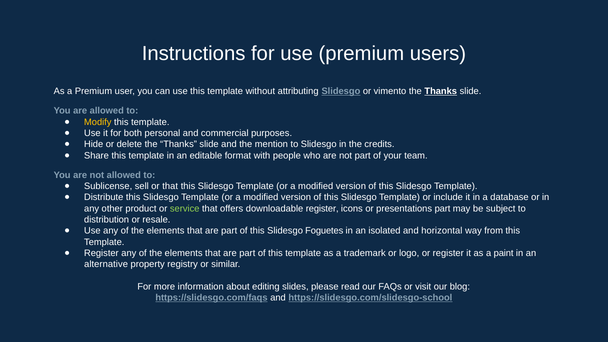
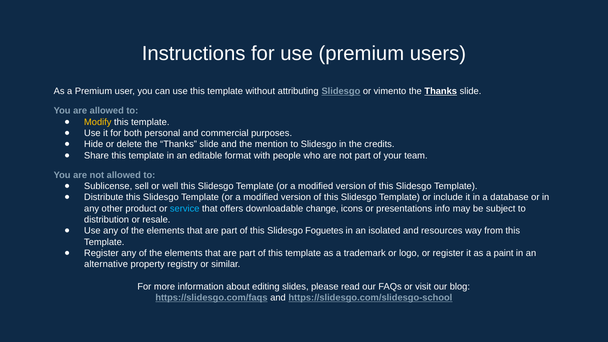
or that: that -> well (170, 186)
service colour: light green -> light blue (185, 209)
downloadable register: register -> change (322, 209)
presentations part: part -> info (442, 209)
horizontal: horizontal -> resources (442, 231)
